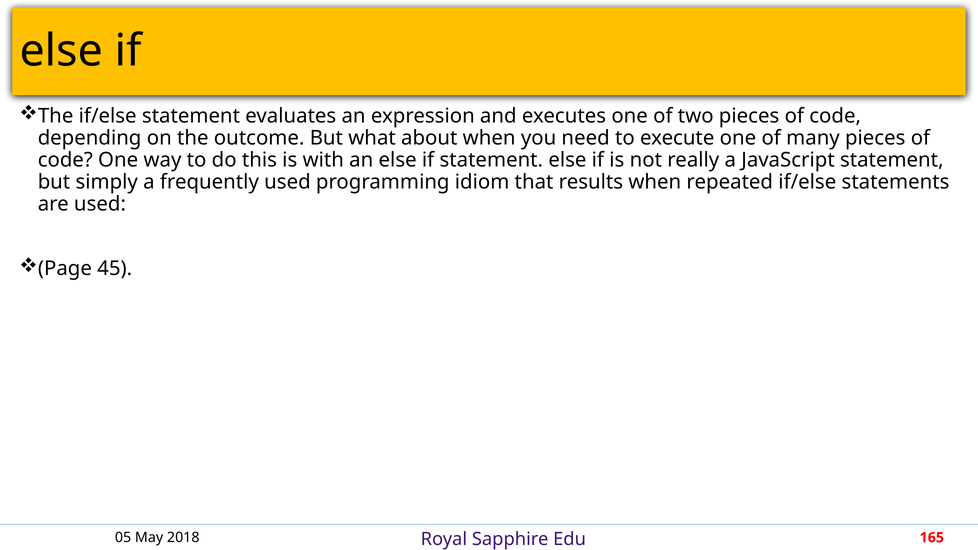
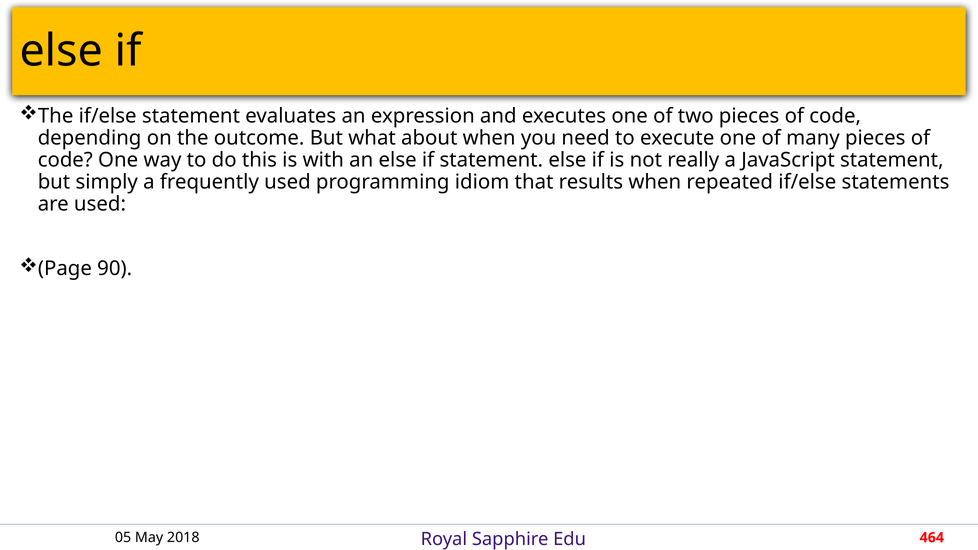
45: 45 -> 90 (115, 269)
165: 165 -> 464 (932, 538)
